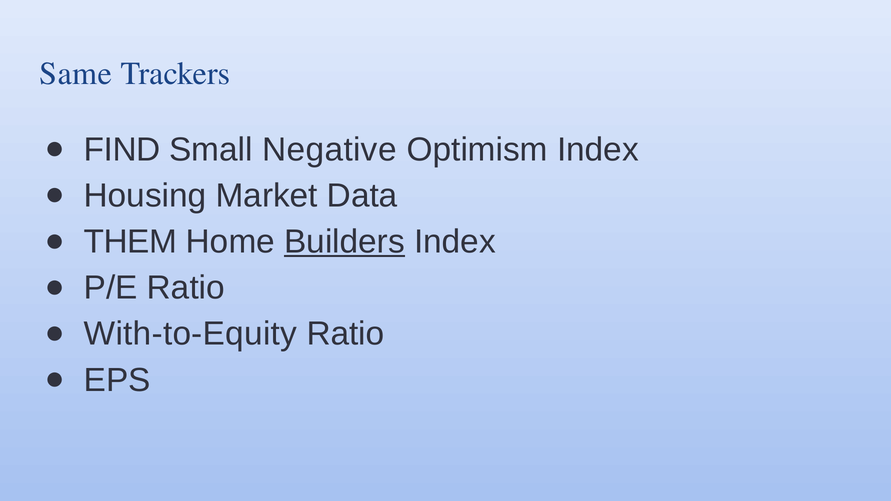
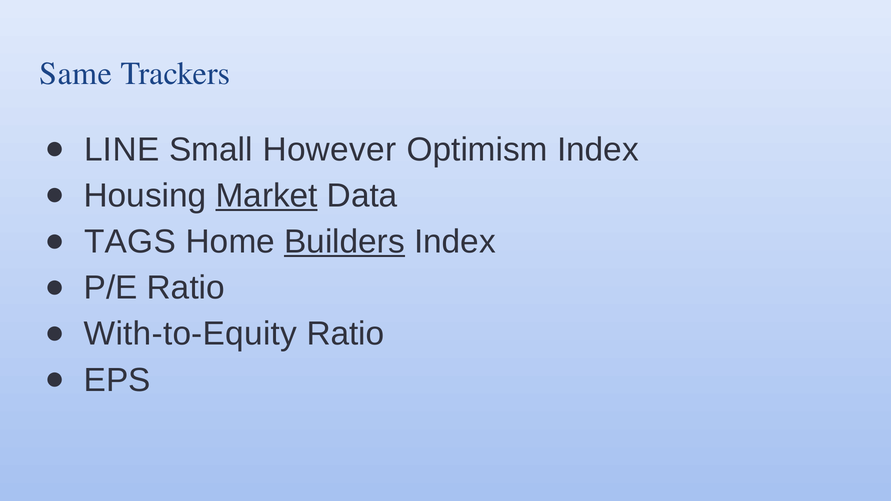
FIND: FIND -> LINE (122, 150)
Negative: Negative -> However (330, 150)
Market underline: none -> present (267, 196)
THEM: THEM -> TAGS (130, 242)
